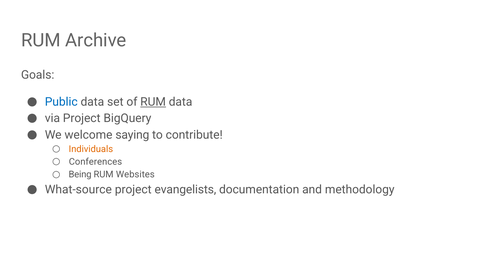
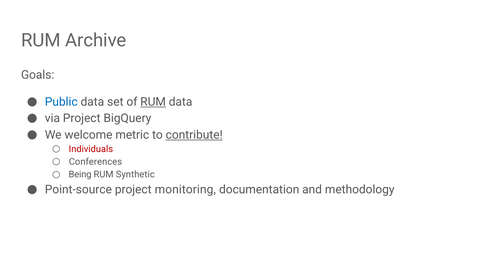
saying: saying -> metric (132, 135)
contribute underline: none -> present (194, 135)
Individuals colour: orange -> red (91, 149)
Websites: Websites -> Synthetic (135, 175)
What-source: What-source -> Point-source (78, 190)
evangelists: evangelists -> monitoring (185, 190)
